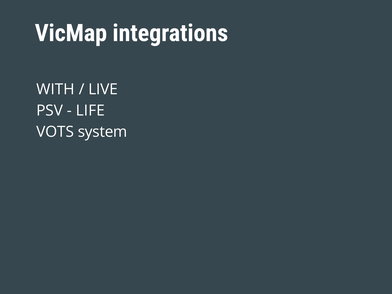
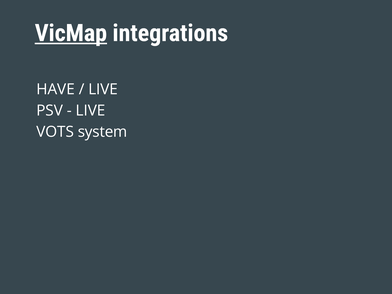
VicMap underline: none -> present (71, 33)
WITH: WITH -> HAVE (56, 89)
LIFE: LIFE -> LIVE (90, 111)
